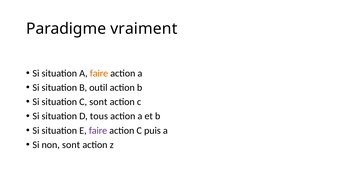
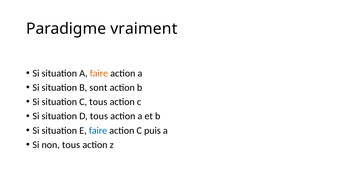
outil: outil -> sont (98, 88)
C sont: sont -> tous (98, 102)
faire colour: purple -> blue (98, 131)
non sont: sont -> tous (71, 145)
